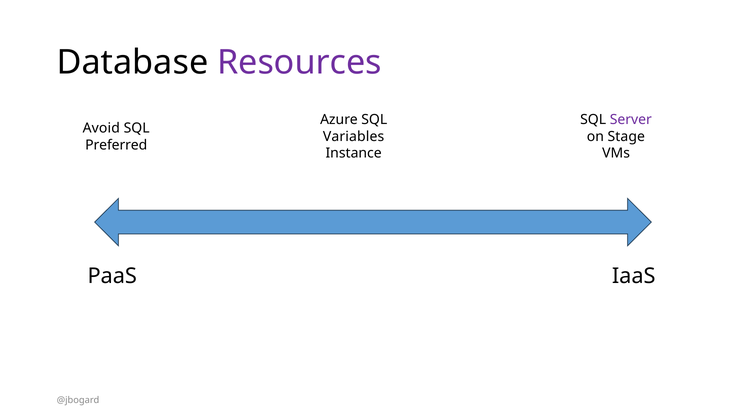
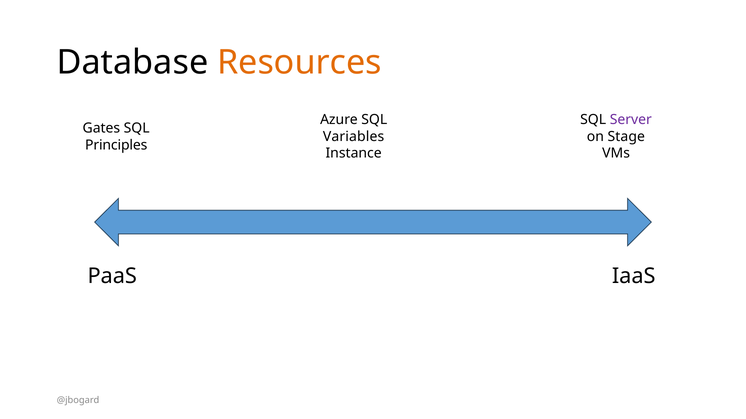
Resources colour: purple -> orange (299, 63)
Avoid: Avoid -> Gates (101, 128)
Preferred: Preferred -> Principles (116, 145)
